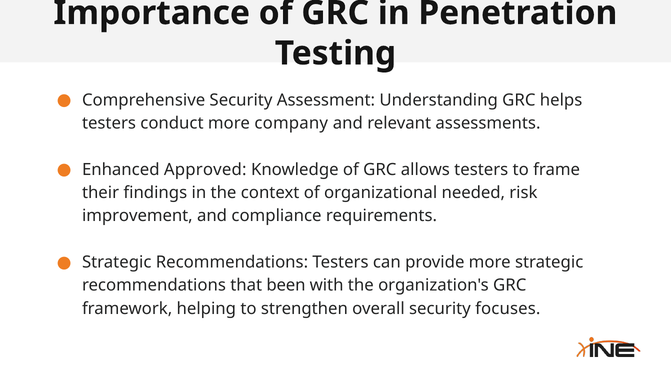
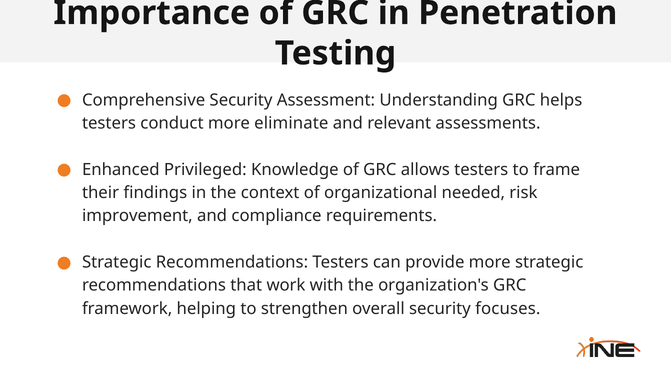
company: company -> eliminate (291, 123)
Approved: Approved -> Privileged (205, 169)
been: been -> work (286, 285)
